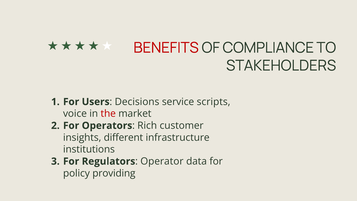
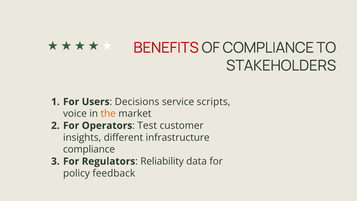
the colour: red -> orange (108, 114)
Rich: Rich -> Test (147, 126)
institutions: institutions -> compliance (89, 149)
Operator: Operator -> Reliability (162, 161)
providing: providing -> feedback (114, 173)
